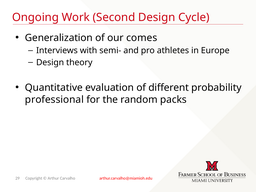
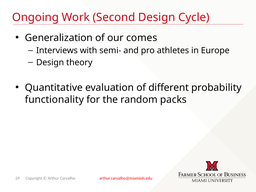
professional: professional -> functionality (54, 100)
